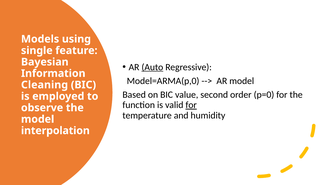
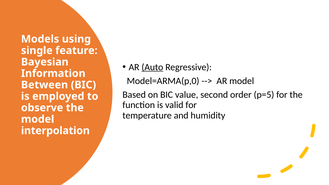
Cleaning: Cleaning -> Between (45, 85)
p=0: p=0 -> p=5 (264, 95)
for underline: present -> none (191, 105)
